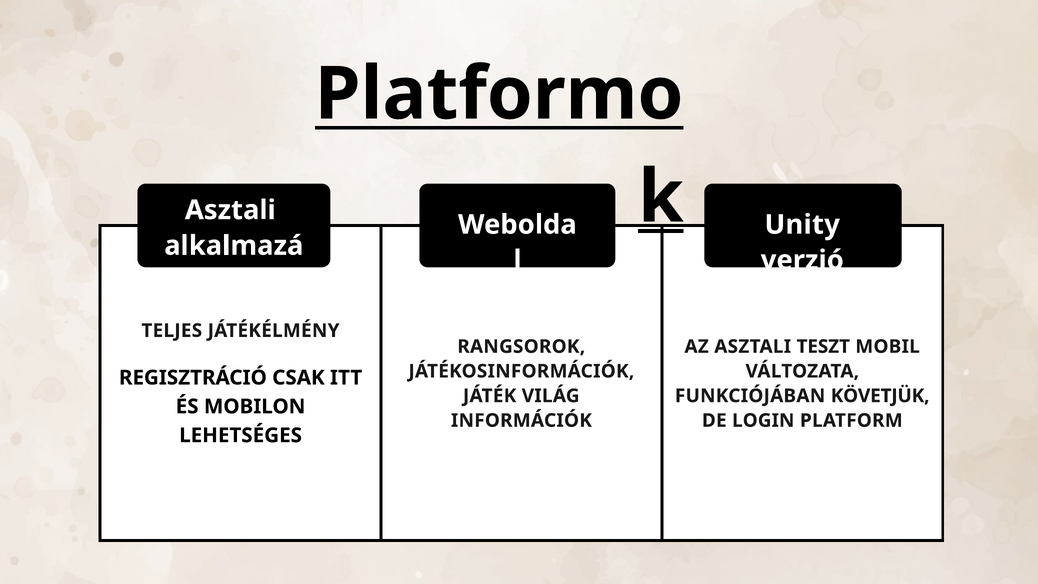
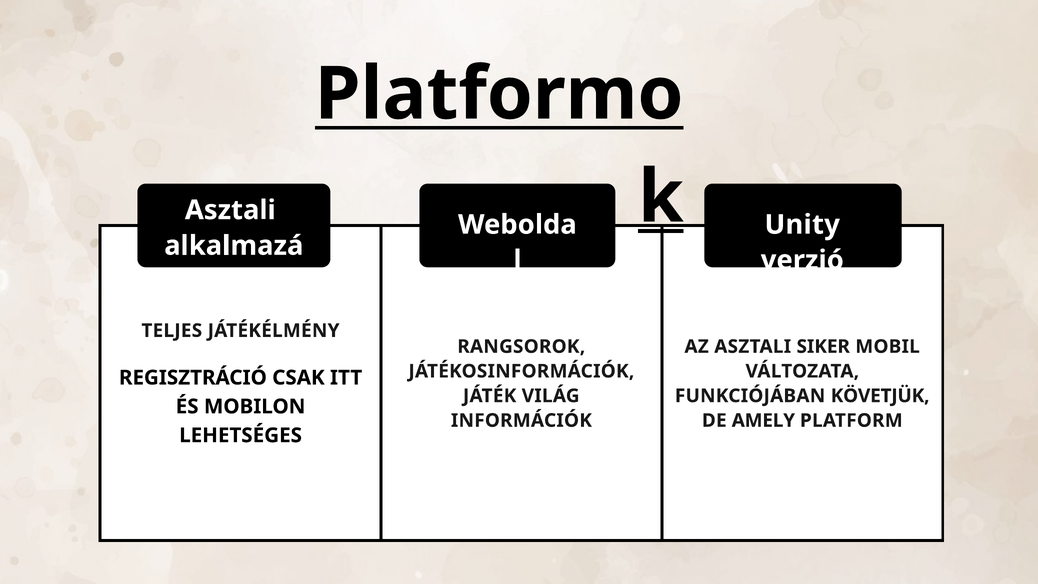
TESZT: TESZT -> SIKER (823, 347)
LOGIN: LOGIN -> AMELY (763, 420)
